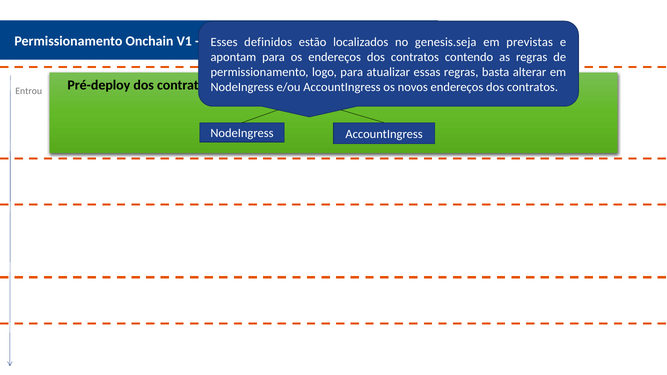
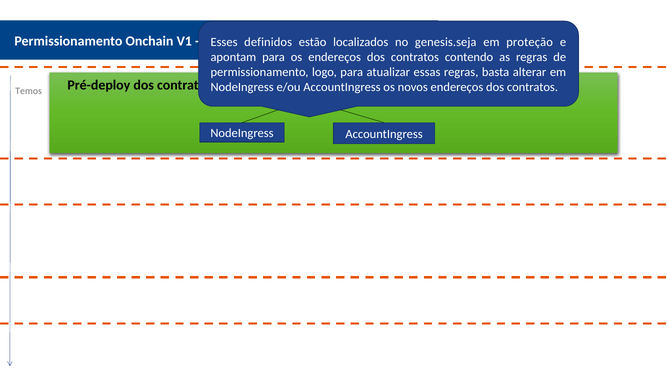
previstas: previstas -> proteção (530, 42)
Entrou: Entrou -> Temos (29, 91)
